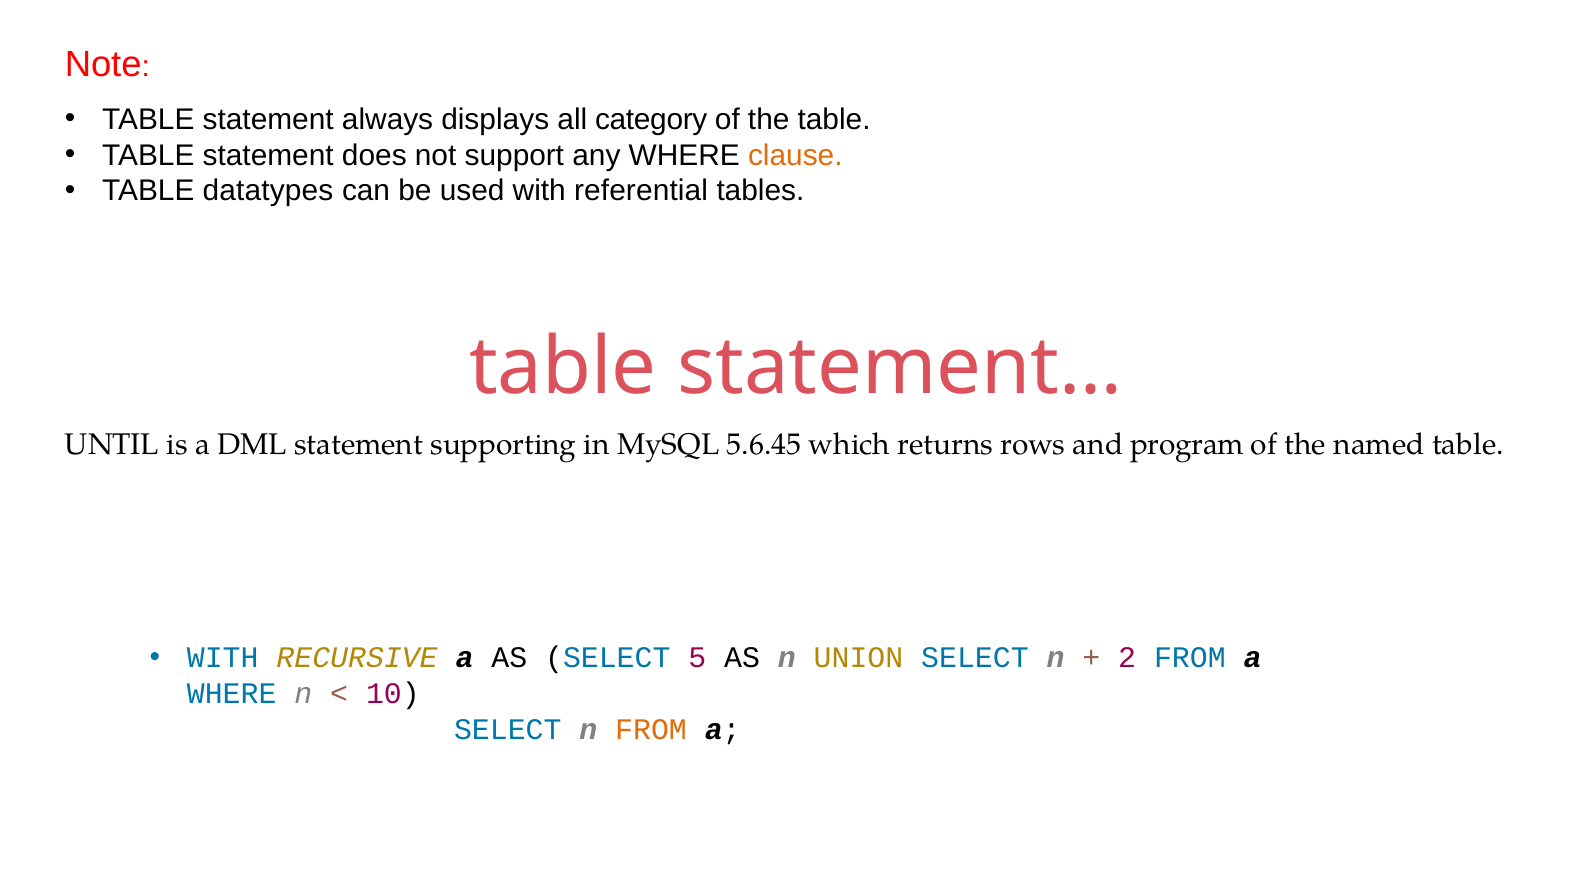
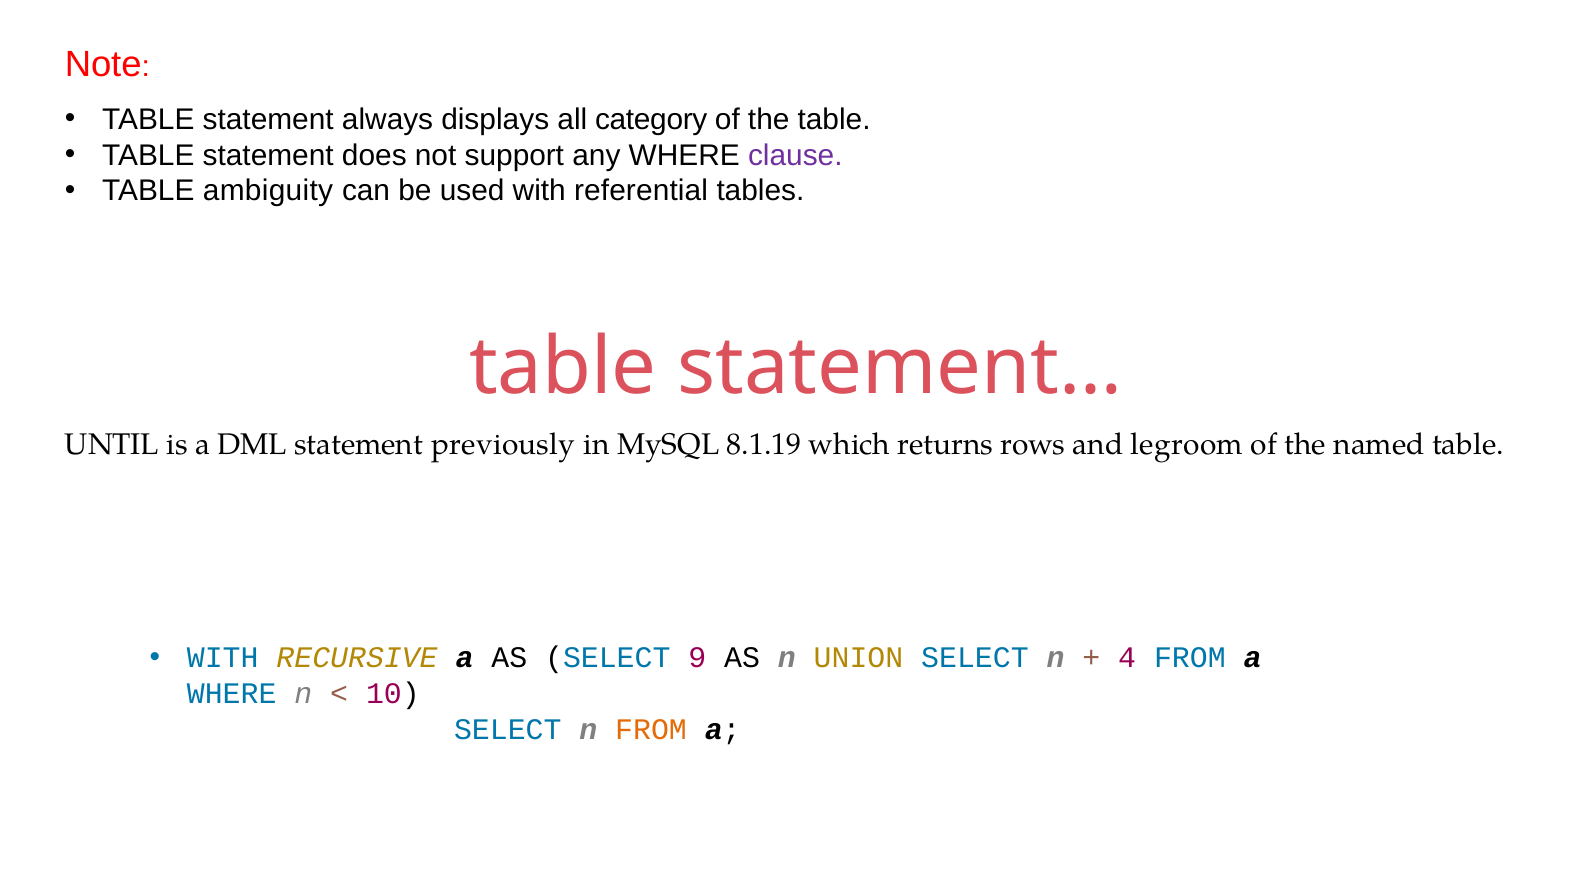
clause colour: orange -> purple (795, 155)
datatypes: datatypes -> ambiguity (268, 191)
supporting: supporting -> previously (503, 445)
5.6.45: 5.6.45 -> 8.1.19 (764, 445)
program: program -> legroom (1187, 445)
5: 5 -> 9 (697, 658)
2: 2 -> 4 (1127, 658)
